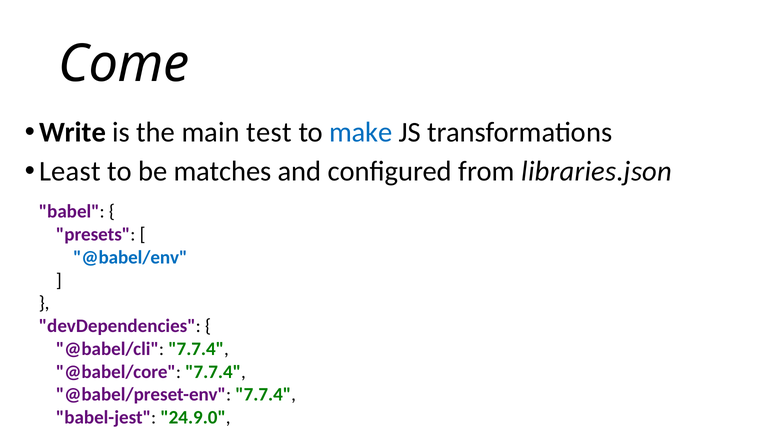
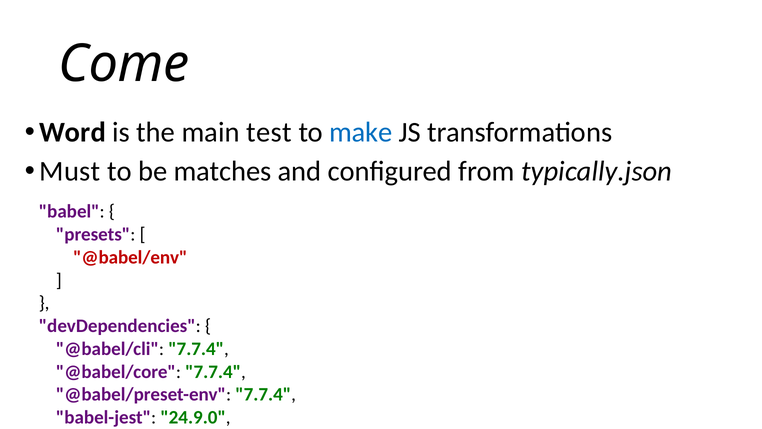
Write: Write -> Word (72, 132)
Least: Least -> Must (70, 171)
libraries.json: libraries.json -> typically.json (597, 171)
@babel/env colour: blue -> red (130, 257)
